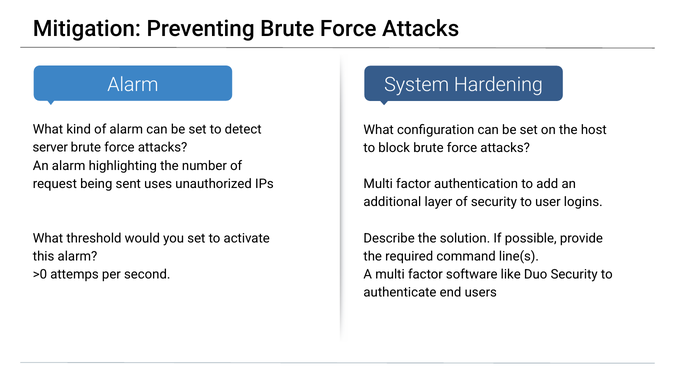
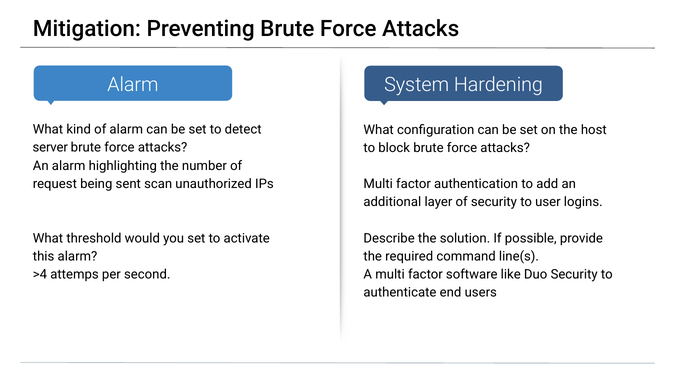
uses: uses -> scan (158, 184)
>0: >0 -> >4 (40, 274)
